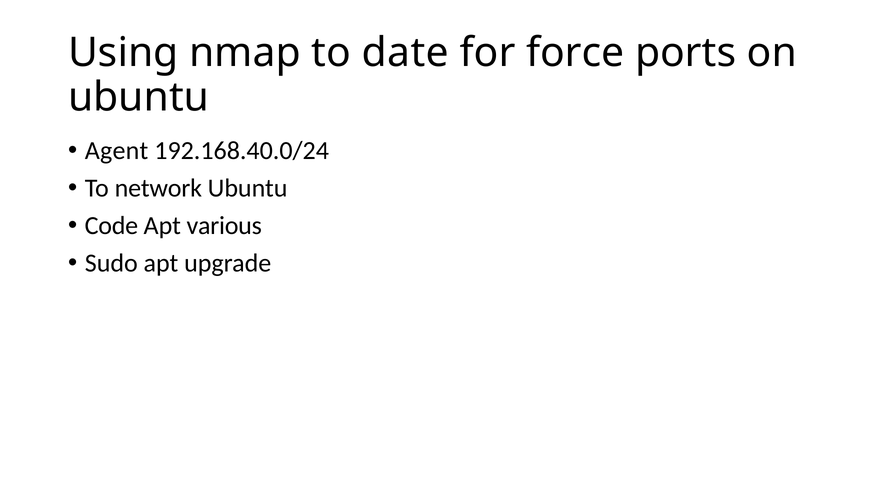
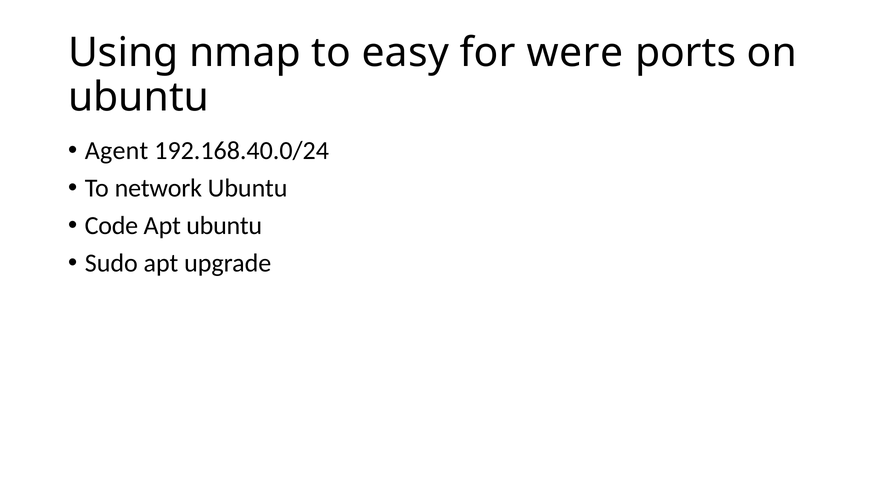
date: date -> easy (405, 53)
force: force -> were (575, 53)
Apt various: various -> ubuntu (224, 226)
